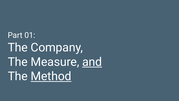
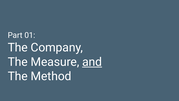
Method underline: present -> none (51, 76)
